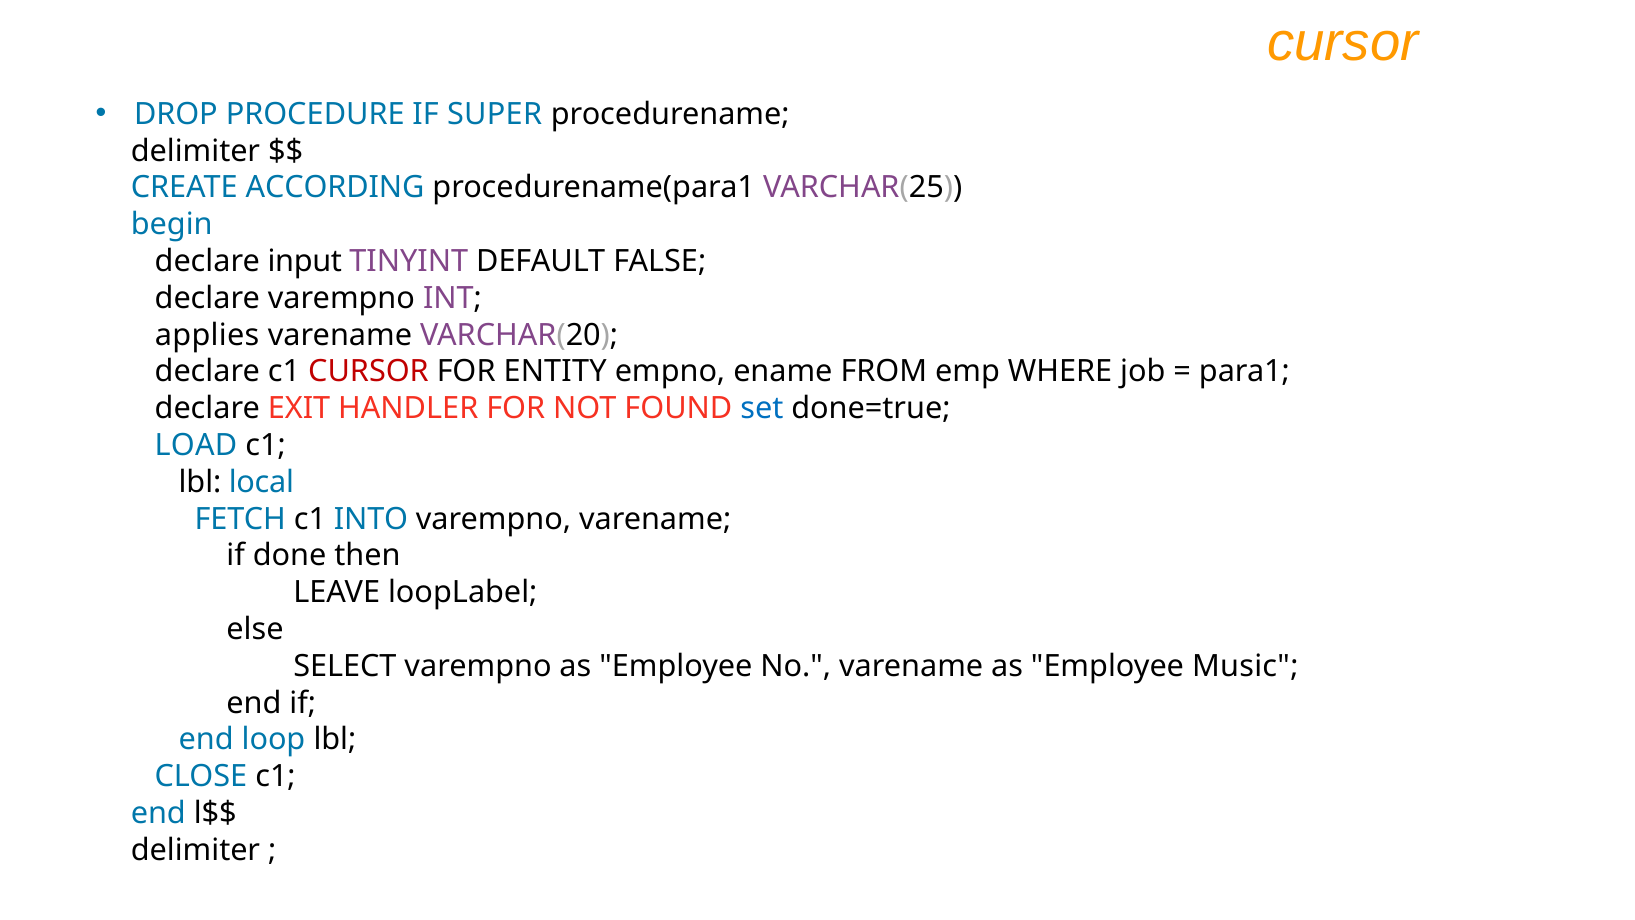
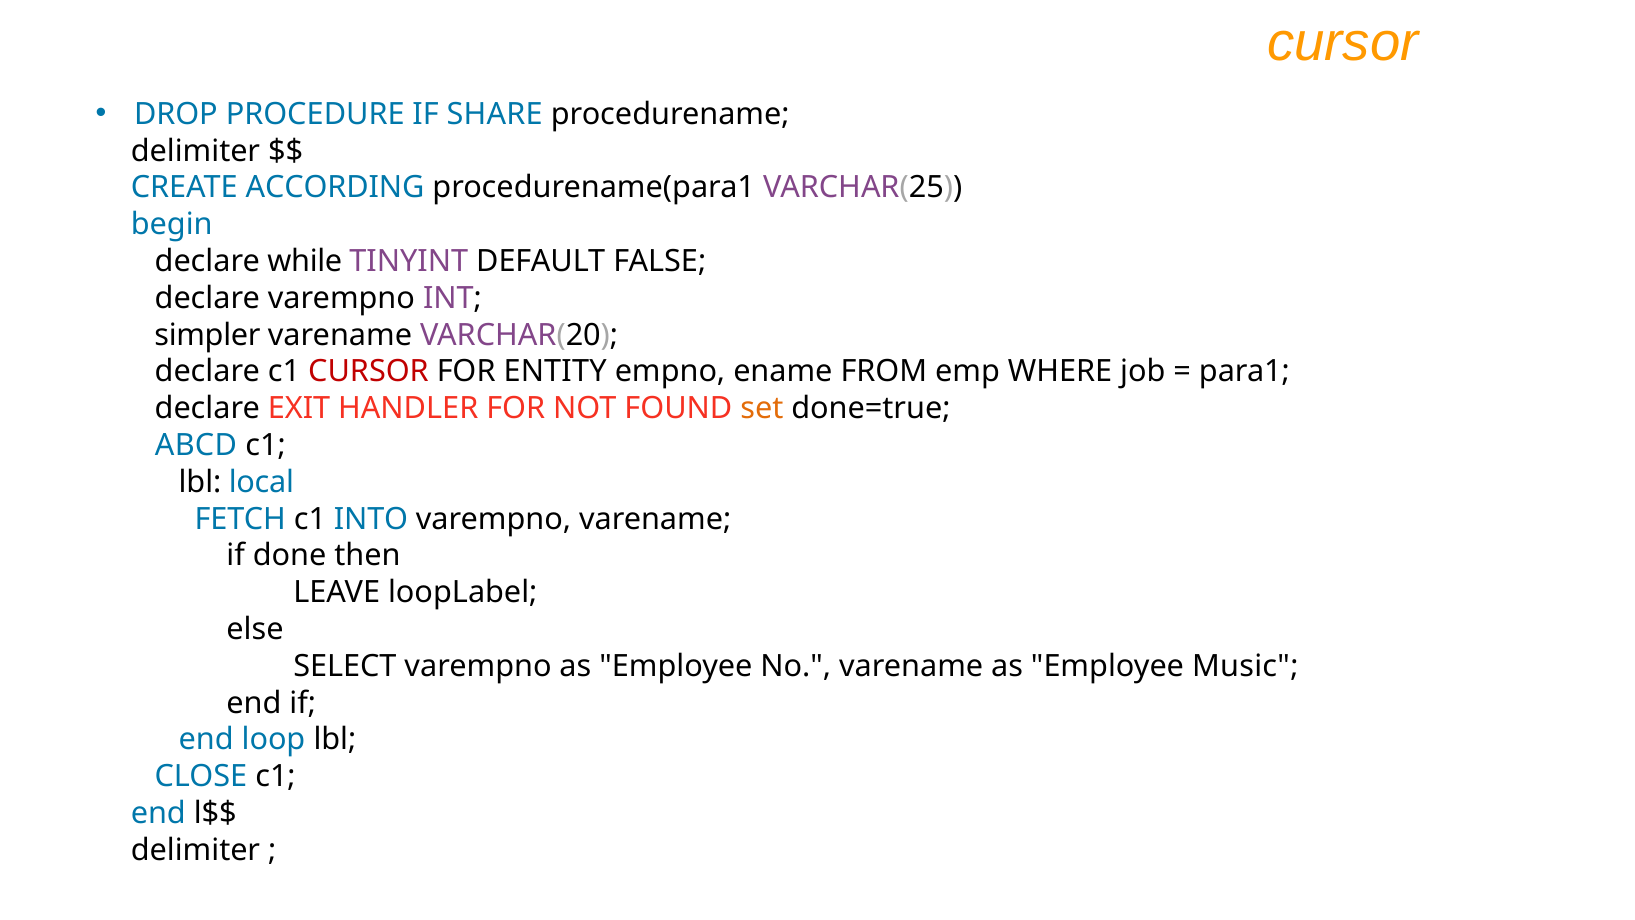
SUPER: SUPER -> SHARE (495, 114)
input: input -> while (305, 261)
applies: applies -> simpler (207, 335)
set colour: blue -> orange (762, 408)
LOAD: LOAD -> ABCD (196, 445)
